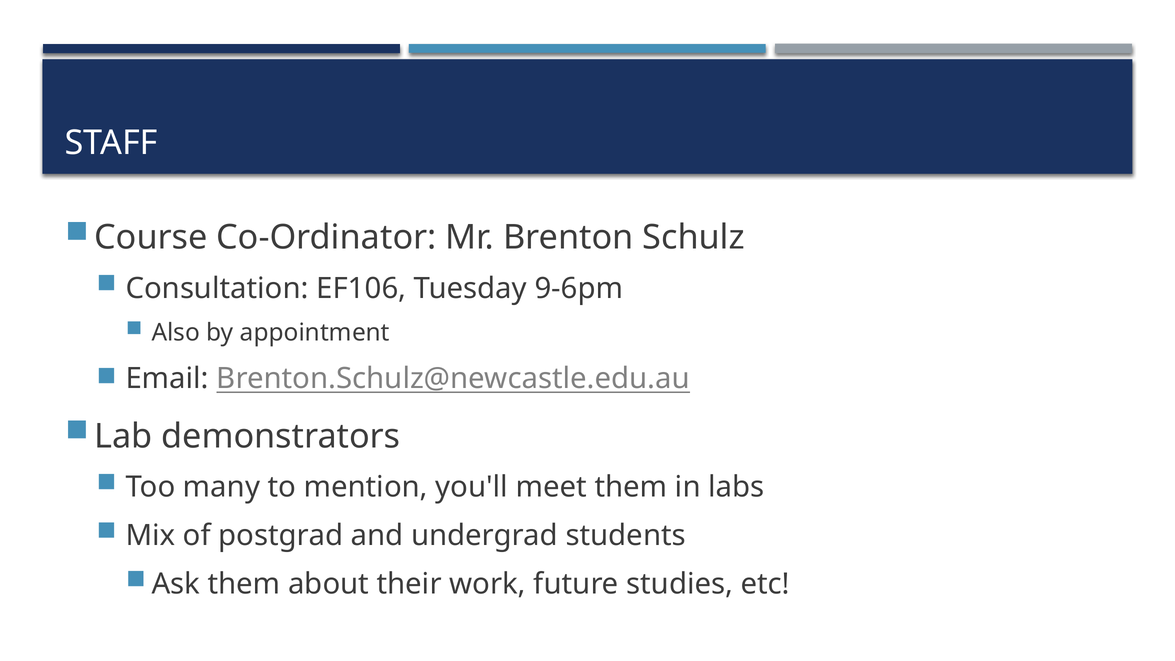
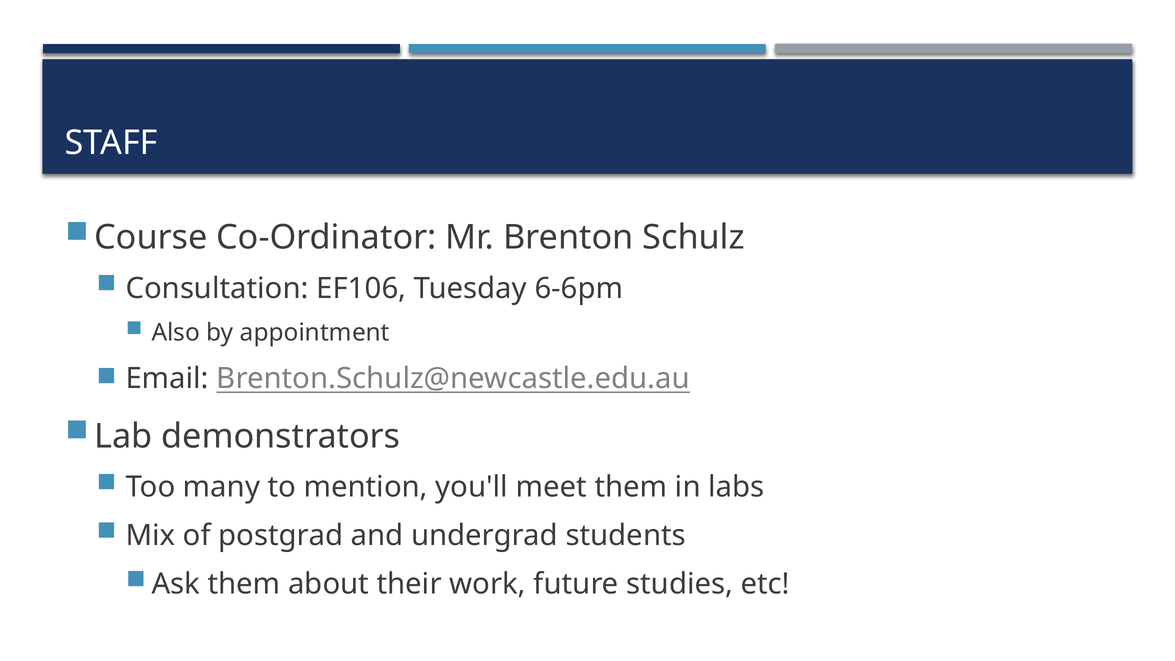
9-6pm: 9-6pm -> 6-6pm (579, 289)
